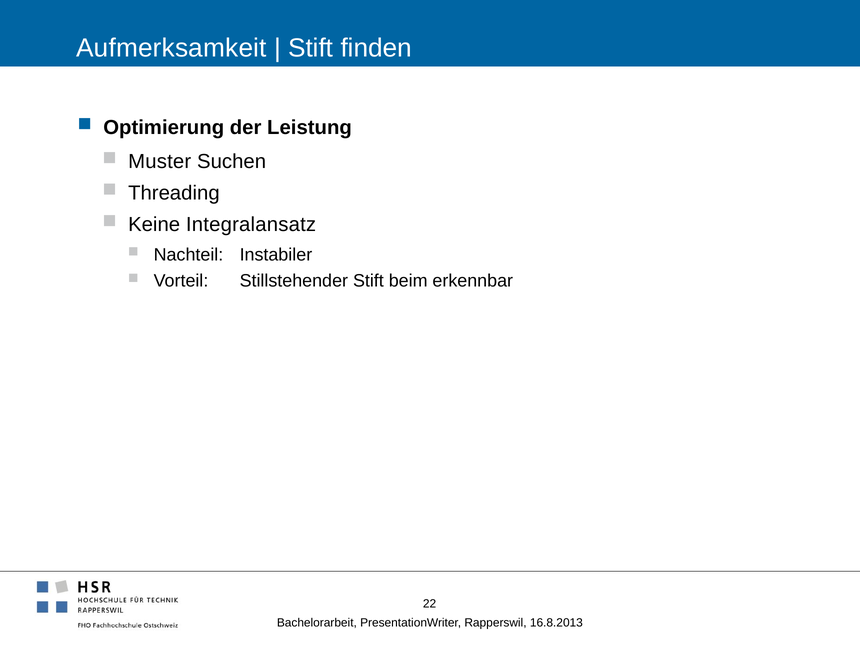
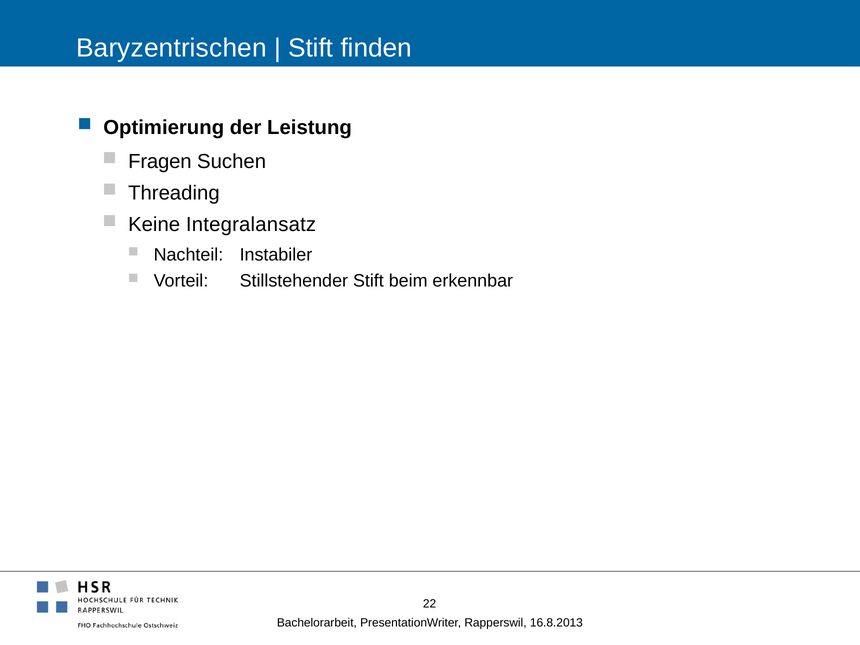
Aufmerksamkeit: Aufmerksamkeit -> Baryzentrischen (171, 48)
Muster: Muster -> Fragen (160, 162)
